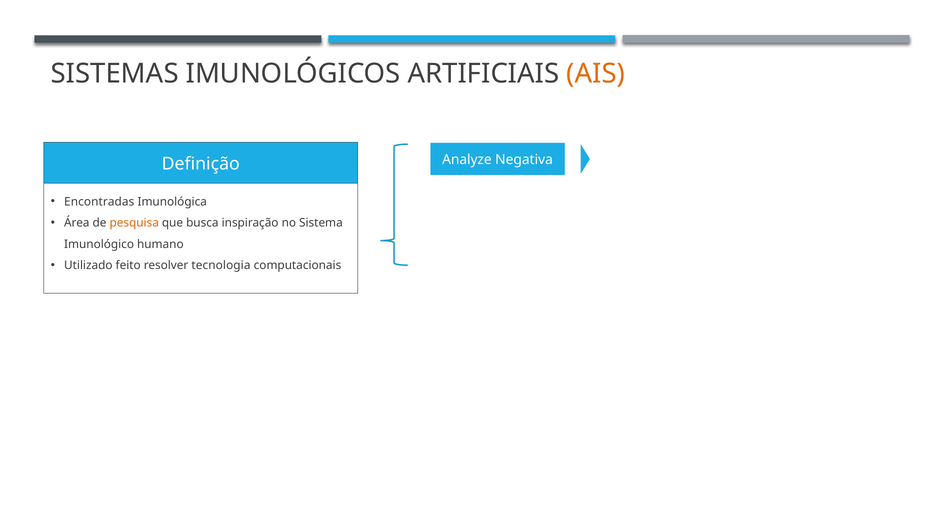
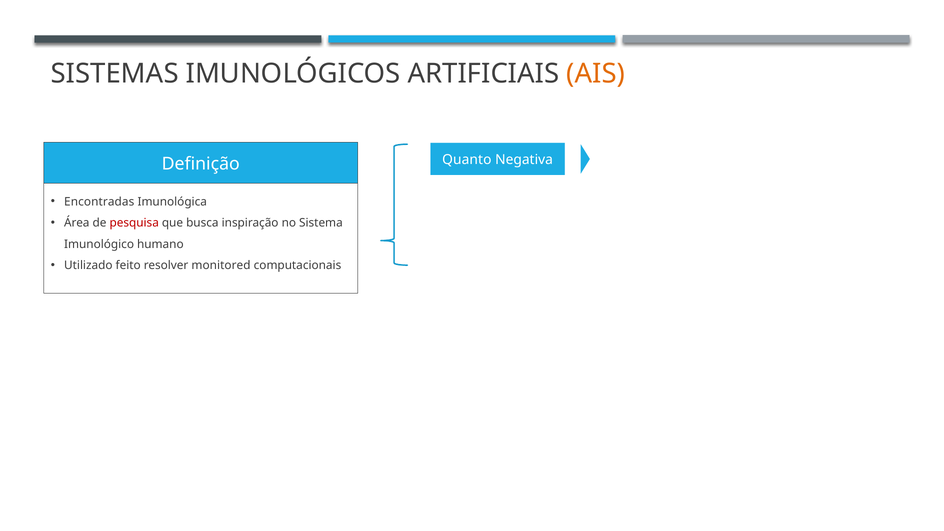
Analyze: Analyze -> Quanto (467, 160)
pesquisa colour: orange -> red (134, 223)
tecnologia: tecnologia -> monitored (221, 265)
